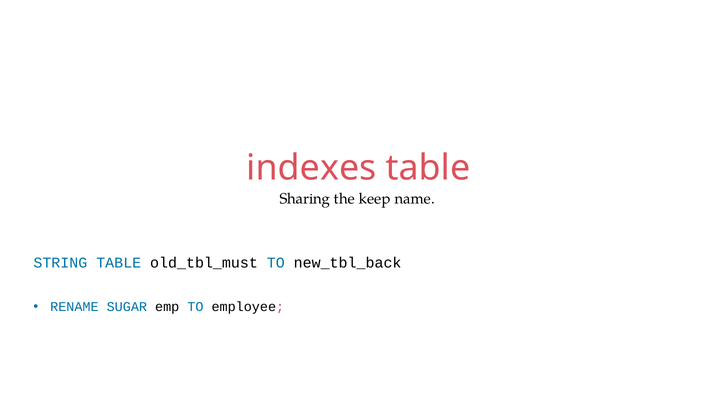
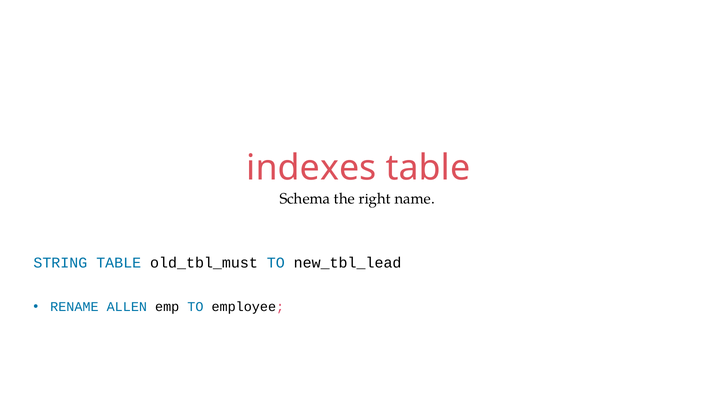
Sharing: Sharing -> Schema (305, 199)
keep: keep -> right (375, 199)
new_tbl_back: new_tbl_back -> new_tbl_lead (348, 263)
SUGAR: SUGAR -> ALLEN (127, 307)
